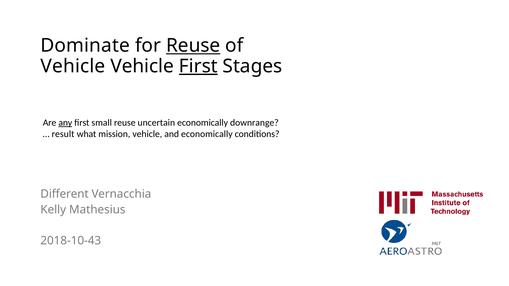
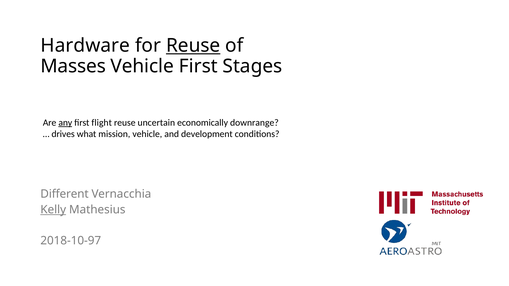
Dominate: Dominate -> Hardware (85, 46)
Vehicle: Vehicle -> Masses (73, 66)
First underline: present -> none (198, 66)
small: small -> flight (102, 123)
result: result -> drives (63, 134)
and economically: economically -> development (207, 134)
Kelly underline: none -> present (53, 210)
2018-10-43: 2018-10-43 -> 2018-10-97 (71, 241)
